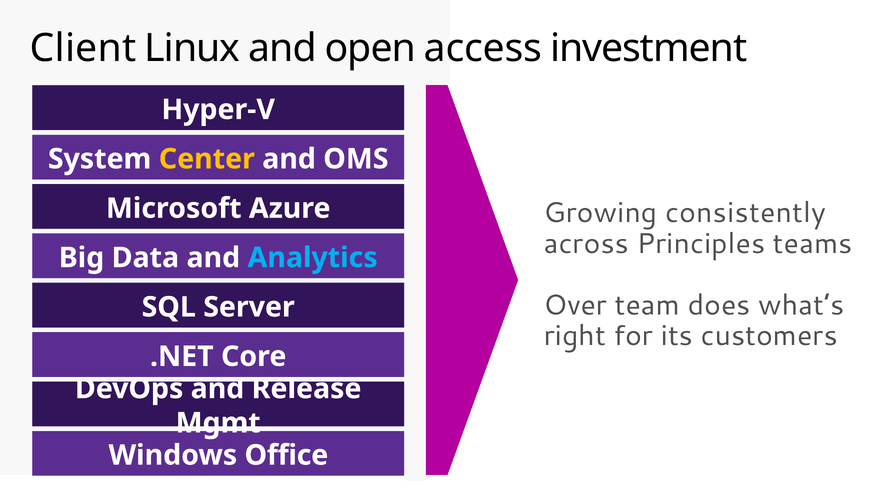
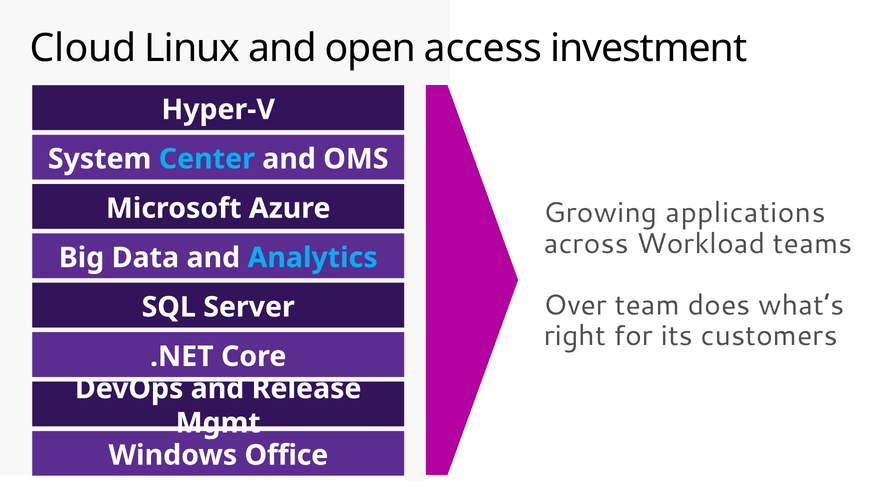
Client: Client -> Cloud (83, 48)
Center colour: yellow -> light blue (207, 159)
consistently: consistently -> applications (746, 213)
Principles: Principles -> Workload (701, 244)
